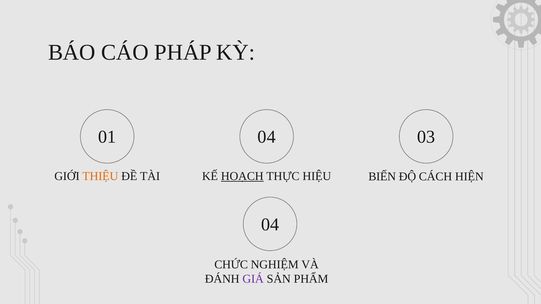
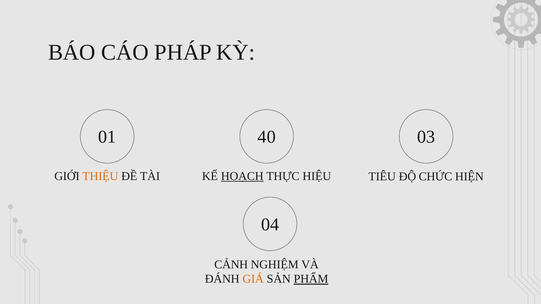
01 04: 04 -> 40 (267, 137)
BIẾN: BIẾN -> TIÊU (382, 177)
CÁCH: CÁCH -> CHỨC (436, 177)
CHỨC: CHỨC -> CẢNH (231, 265)
GIÁ colour: purple -> orange (253, 279)
PHẨM underline: none -> present (311, 279)
